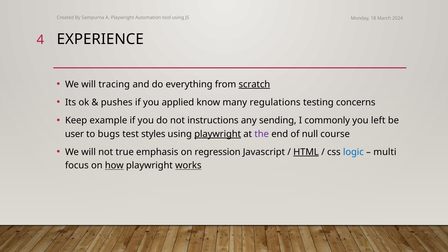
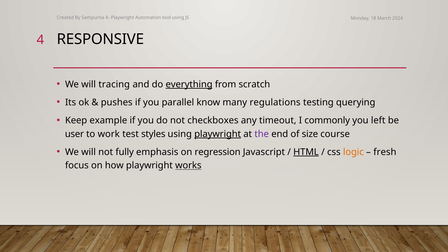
EXPERIENCE: EXPERIENCE -> RESPONSIVE (100, 39)
everything underline: none -> present (189, 84)
scratch underline: present -> none (254, 84)
applied: applied -> parallel (178, 102)
concerns: concerns -> querying (356, 102)
instructions: instructions -> checkboxes (213, 120)
sending: sending -> timeout (278, 120)
bugs: bugs -> work (109, 134)
null: null -> size (310, 134)
true: true -> fully (125, 152)
logic colour: blue -> orange (353, 152)
multi: multi -> fresh (385, 152)
how underline: present -> none (114, 166)
